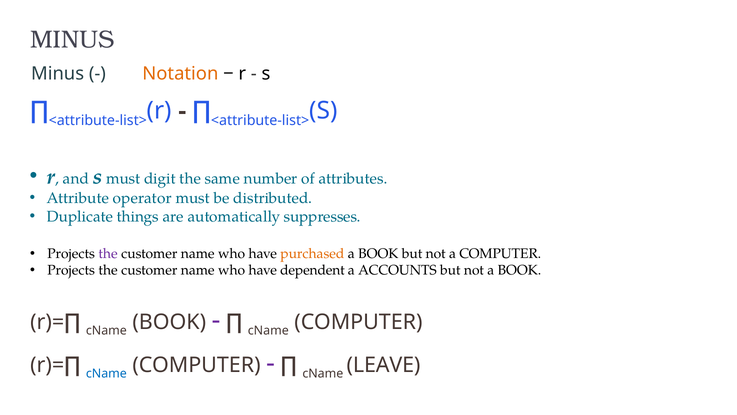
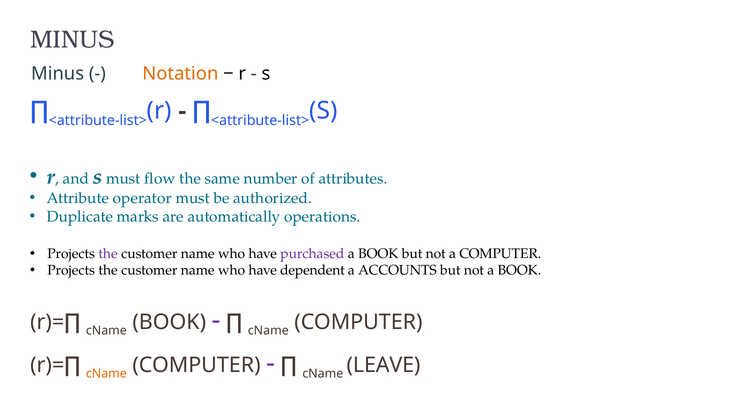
digit: digit -> flow (160, 178)
distributed: distributed -> authorized (273, 198)
things: things -> marks (138, 216)
suppresses: suppresses -> operations (322, 216)
purchased colour: orange -> purple (312, 253)
cName colour: blue -> orange (106, 373)
